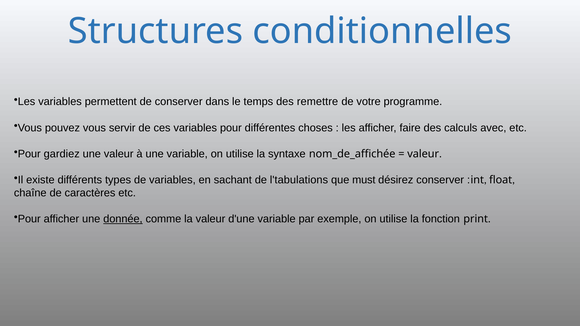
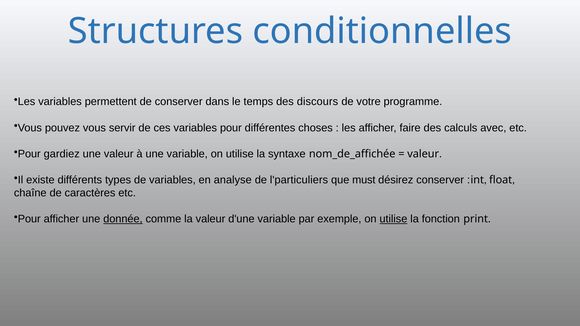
remettre: remettre -> discours (318, 102)
sachant: sachant -> analyse (233, 180)
l'tabulations: l'tabulations -> l'particuliers (299, 180)
utilise underline: none -> present (393, 219)
